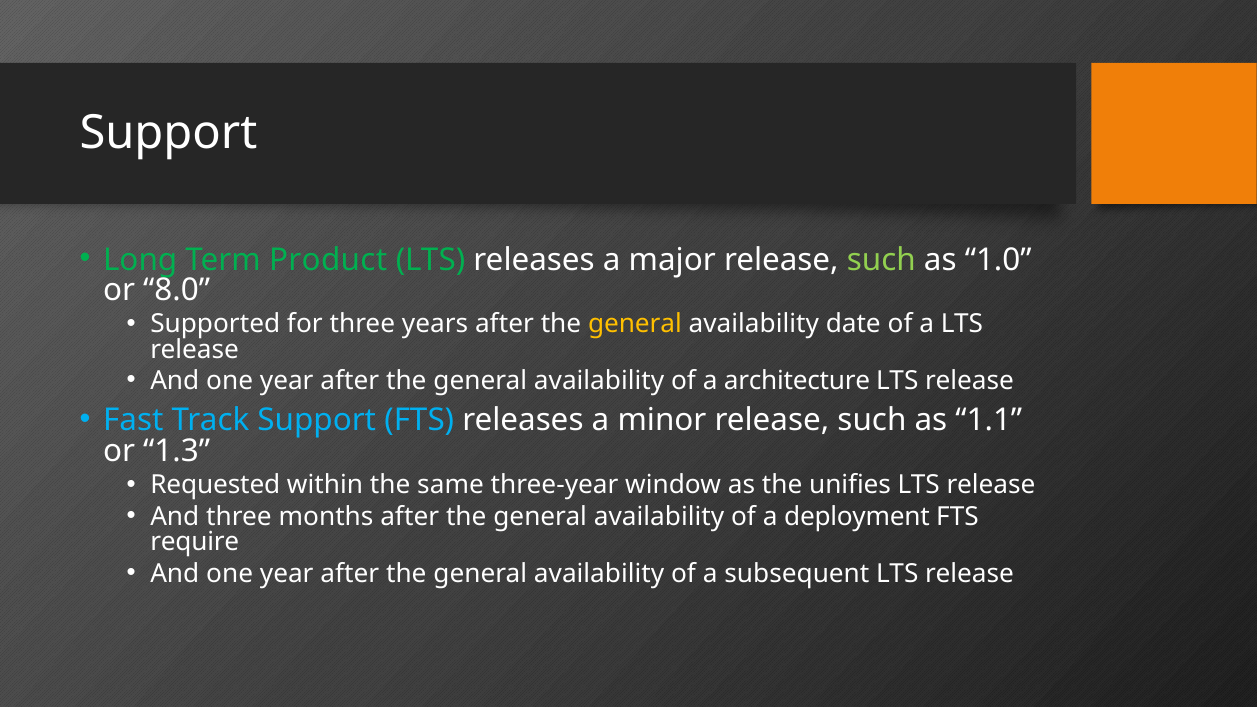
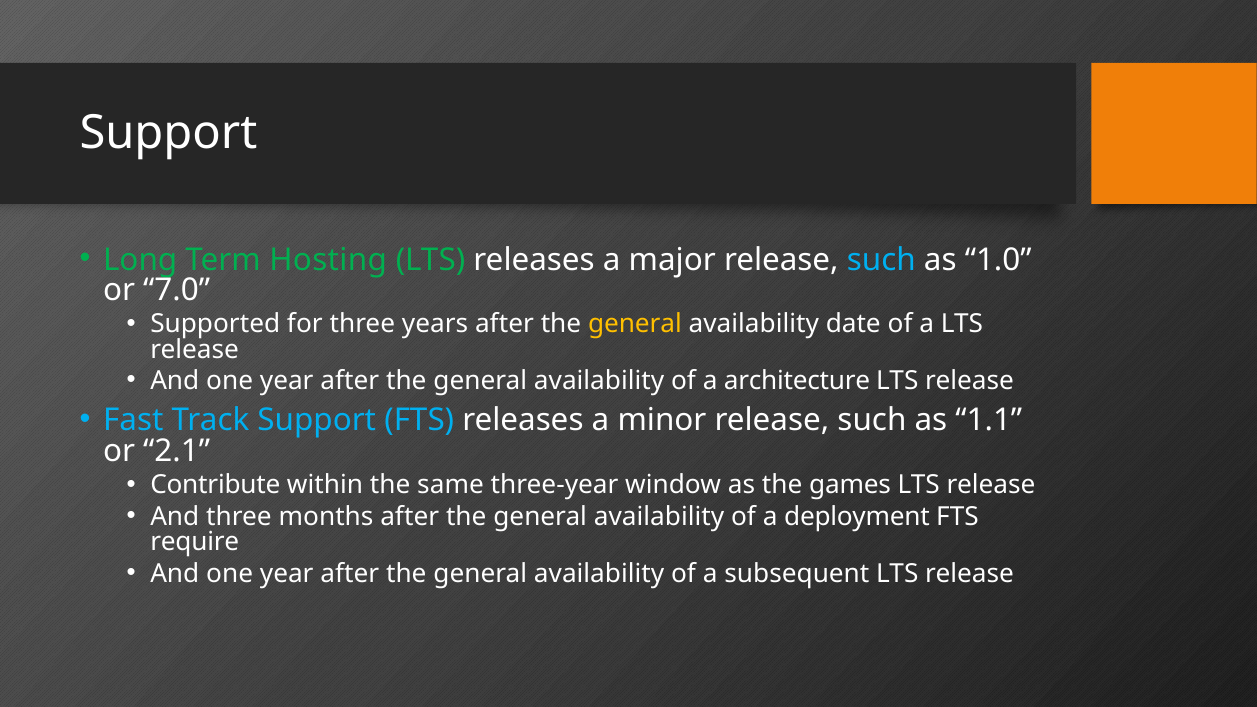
Product: Product -> Hosting (328, 260)
such colour: light green -> light blue (881, 260)
8.0: 8.0 -> 7.0 (177, 290)
1.3: 1.3 -> 2.1 (177, 451)
Requested: Requested -> Contribute (215, 485)
unifies: unifies -> games (850, 485)
